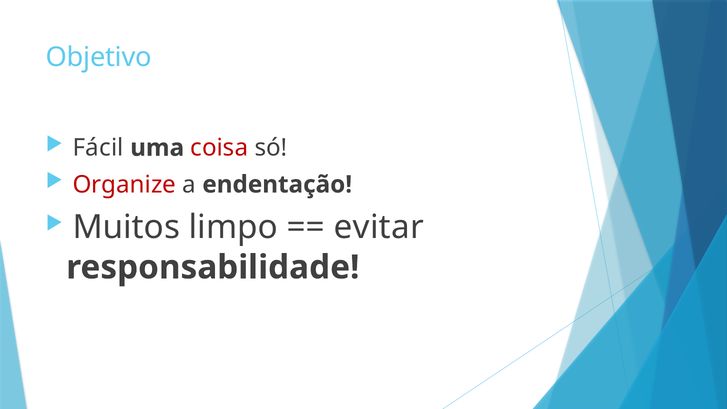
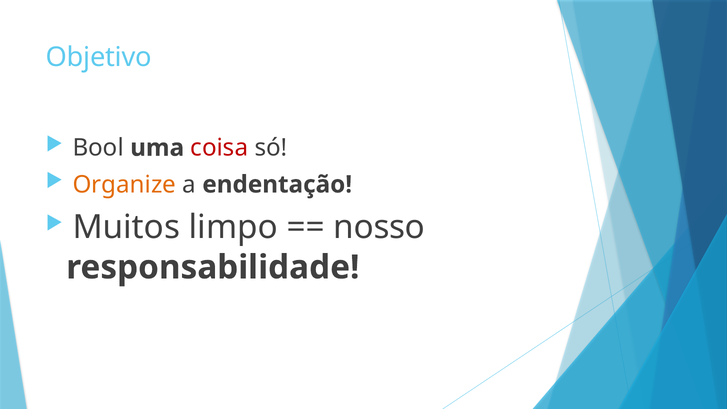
Fácil: Fácil -> Bool (98, 148)
Organize colour: red -> orange (124, 185)
evitar: evitar -> nosso (379, 227)
